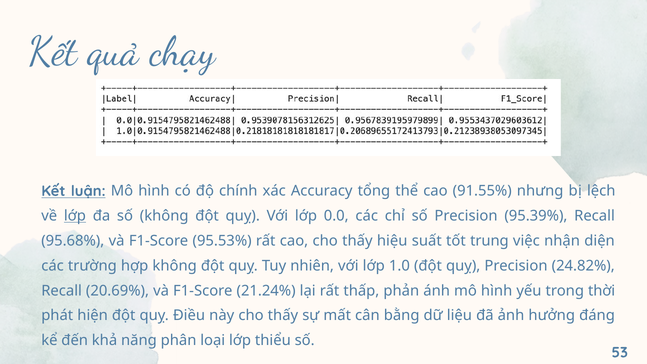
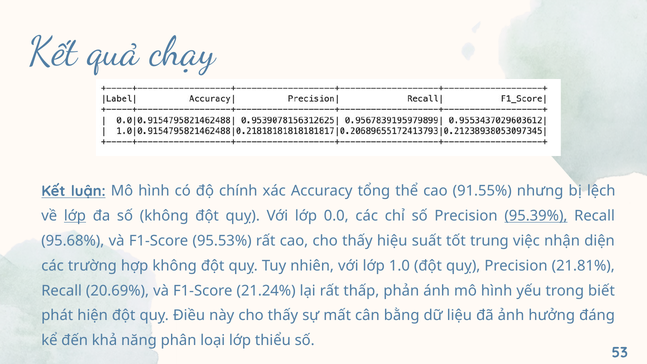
95.39% underline: none -> present (536, 216)
24.82%: 24.82% -> 21.81% (583, 266)
thời: thời -> biết (601, 291)
